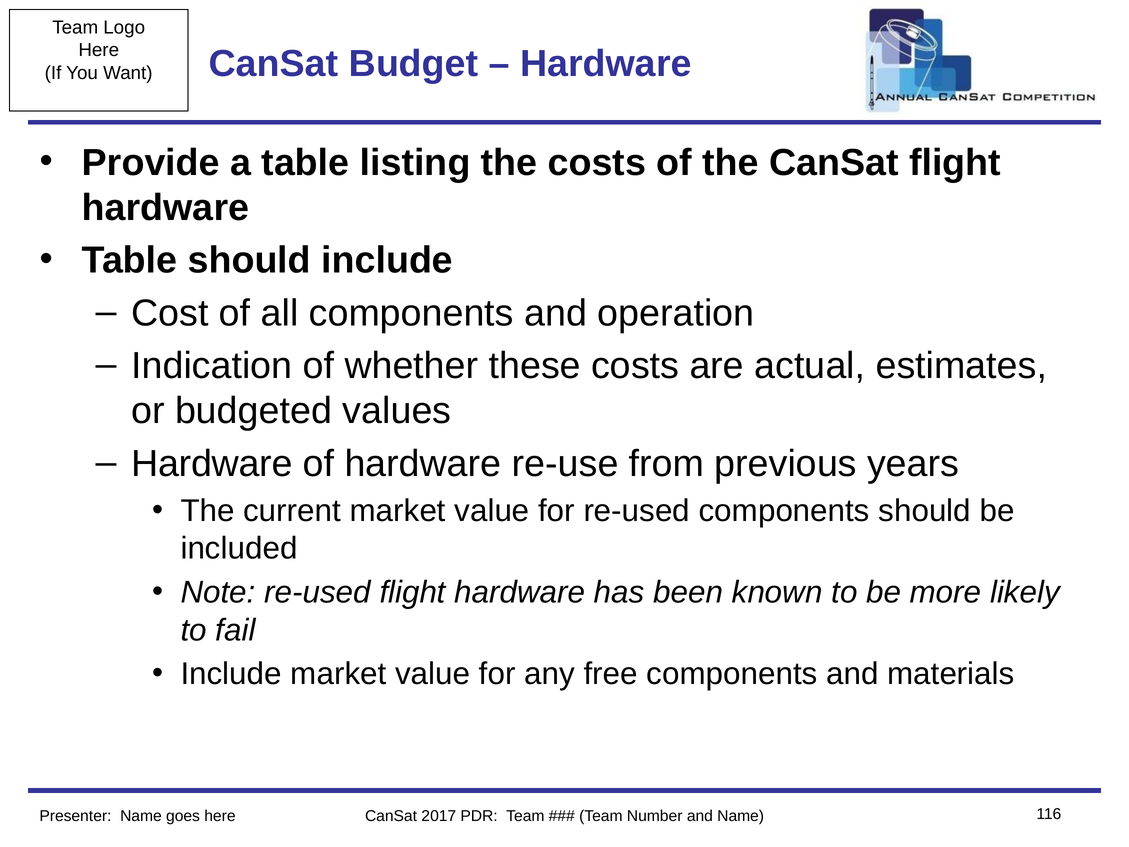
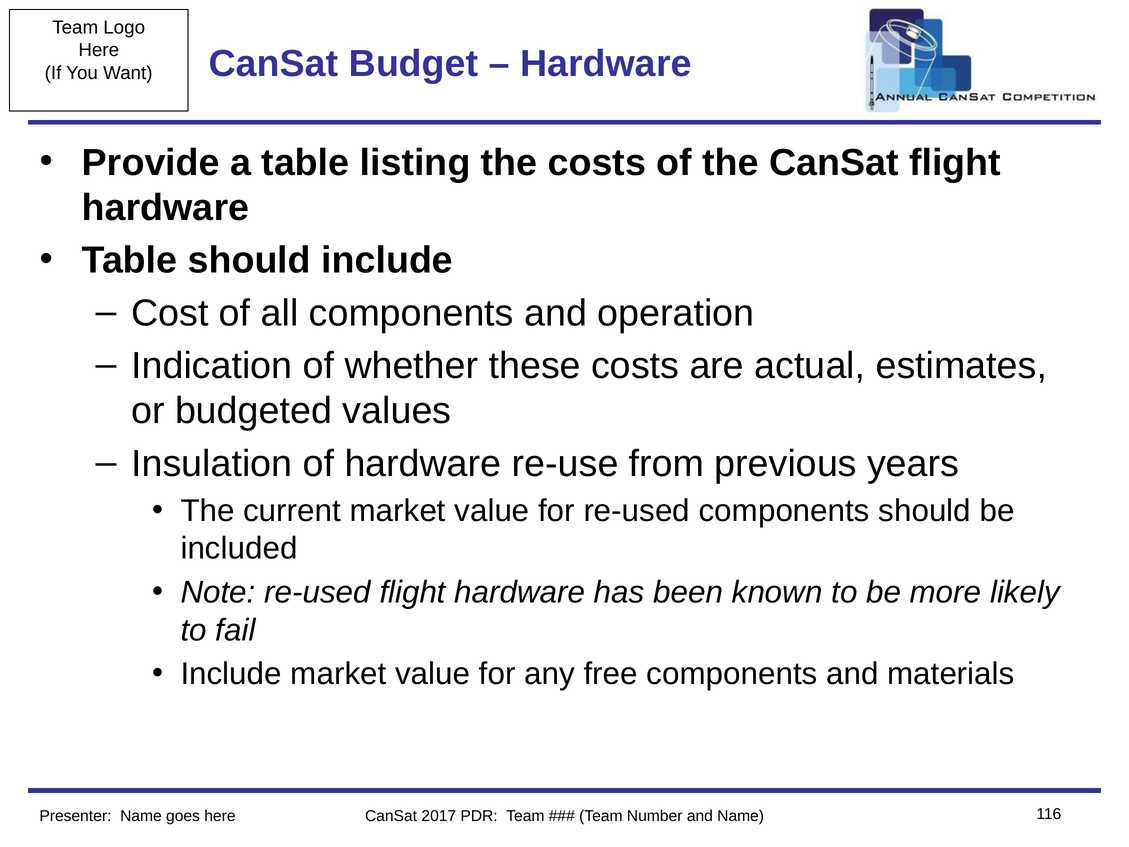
Hardware: Hardware -> Insulation (212, 464)
